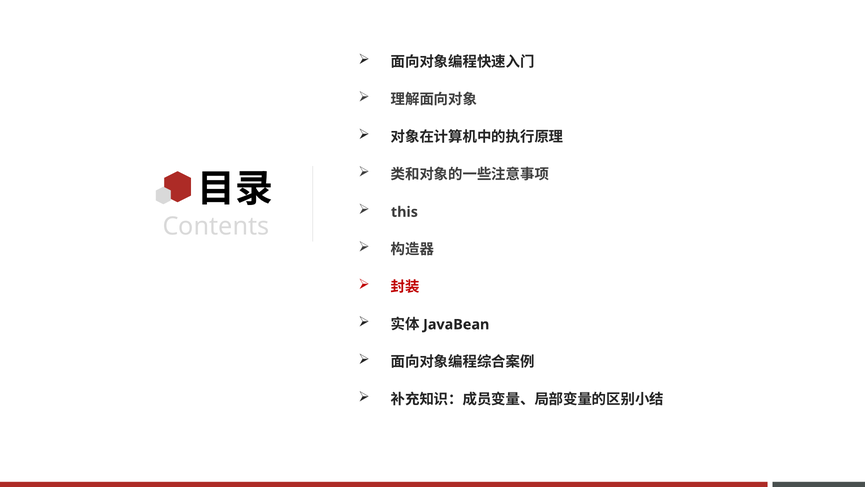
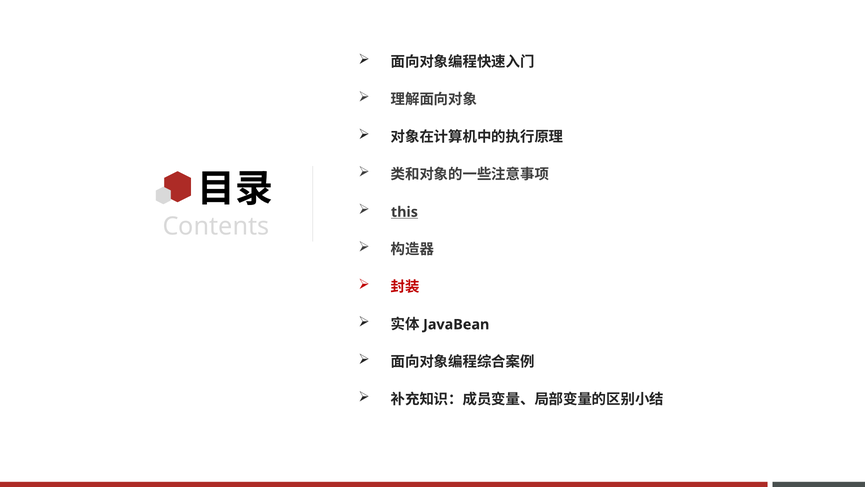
this underline: none -> present (404, 212)
